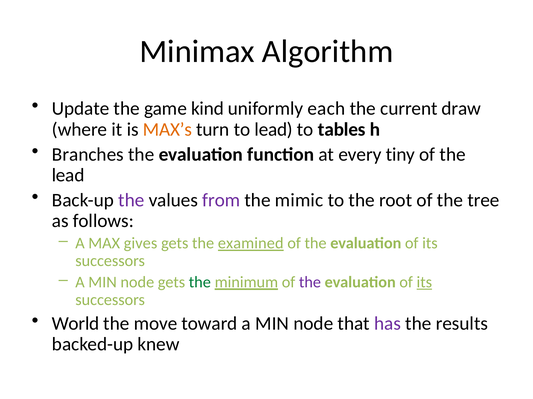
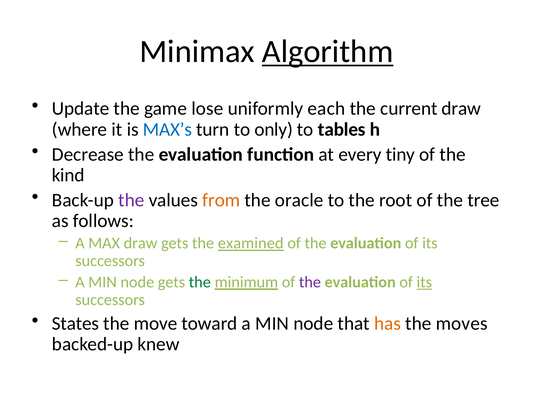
Algorithm underline: none -> present (328, 52)
kind: kind -> lose (207, 109)
MAX’s colour: orange -> blue (167, 130)
to lead: lead -> only (274, 130)
Branches: Branches -> Decrease (88, 155)
lead: lead -> kind (68, 175)
from colour: purple -> orange (221, 200)
mimic: mimic -> oracle (299, 200)
MAX gives: gives -> draw (141, 244)
World: World -> States (76, 324)
has colour: purple -> orange (387, 324)
results: results -> moves (462, 324)
